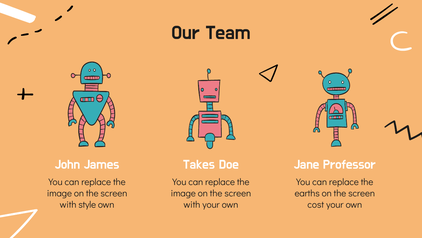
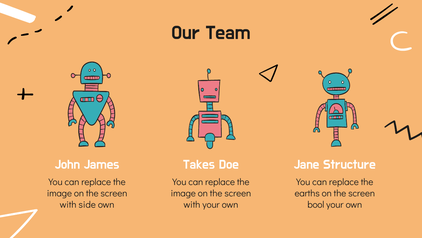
Professor: Professor -> Structure (349, 164)
style: style -> side (87, 204)
cost: cost -> bool (316, 204)
